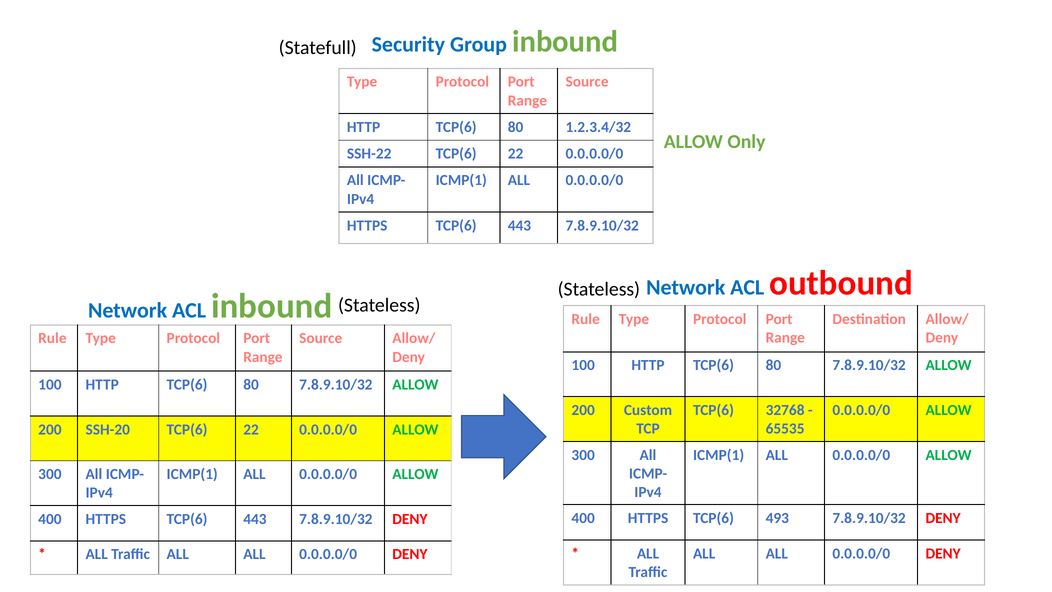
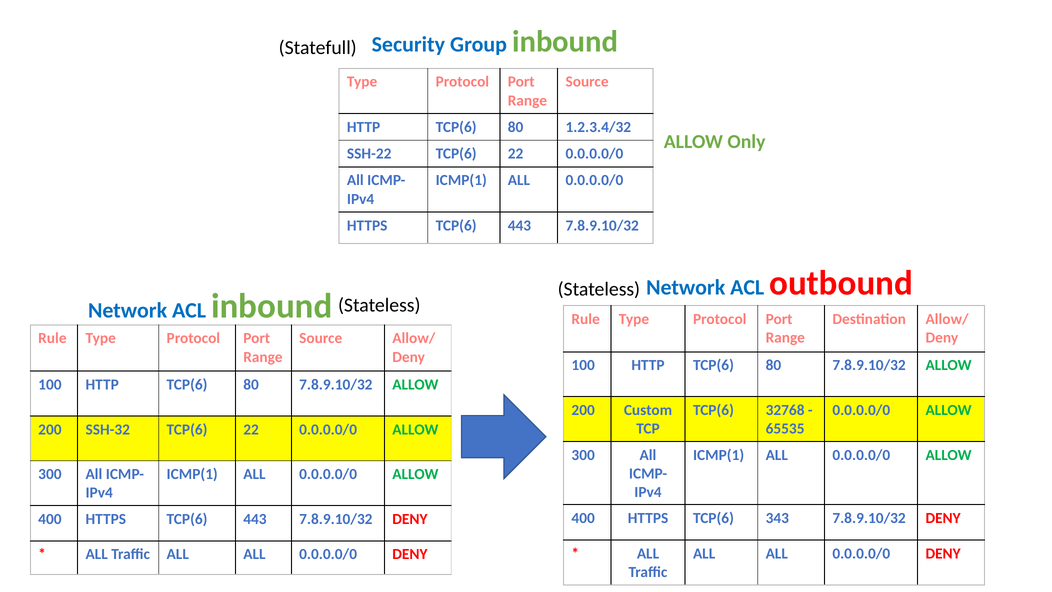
SSH-20: SSH-20 -> SSH-32 (108, 429)
493: 493 -> 343 (777, 518)
